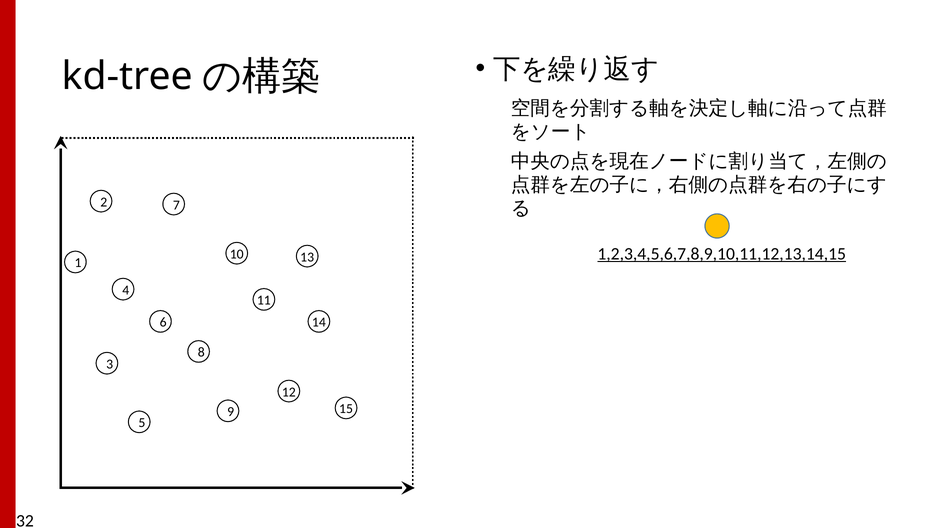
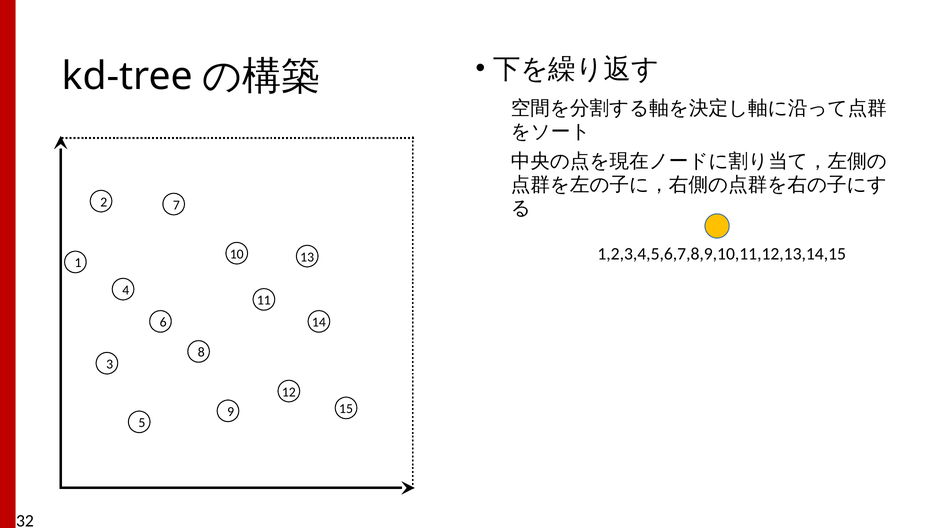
1,2,3,4,5,6,7,8,9,10,11,12,13,14,15 underline: present -> none (722, 254)
